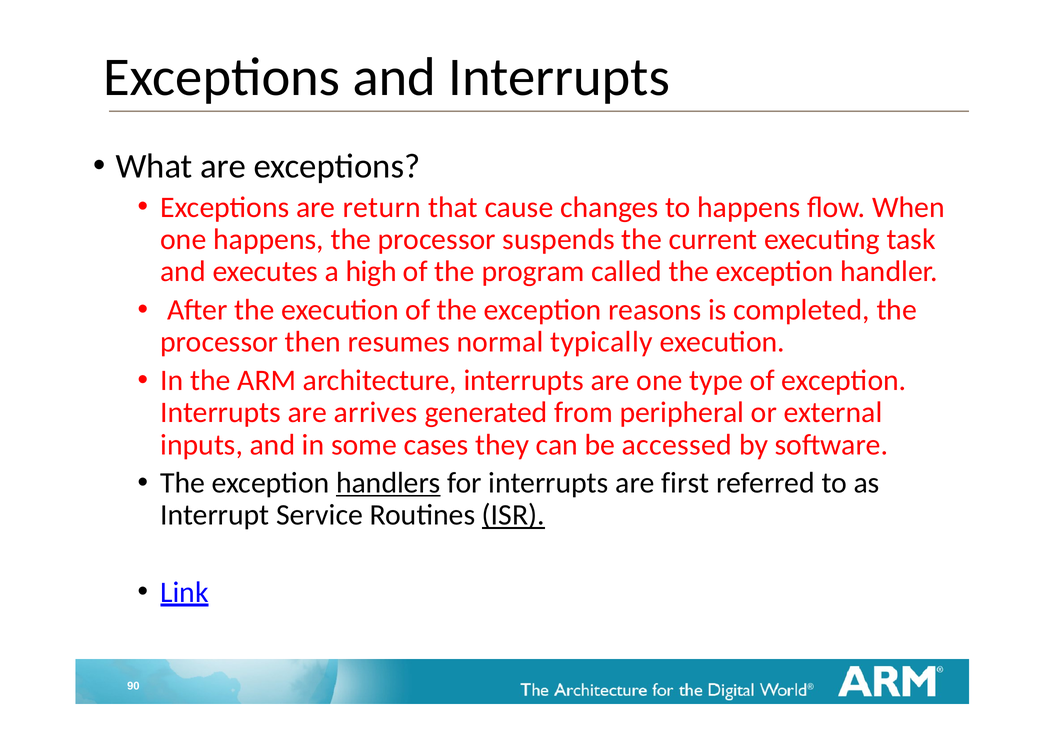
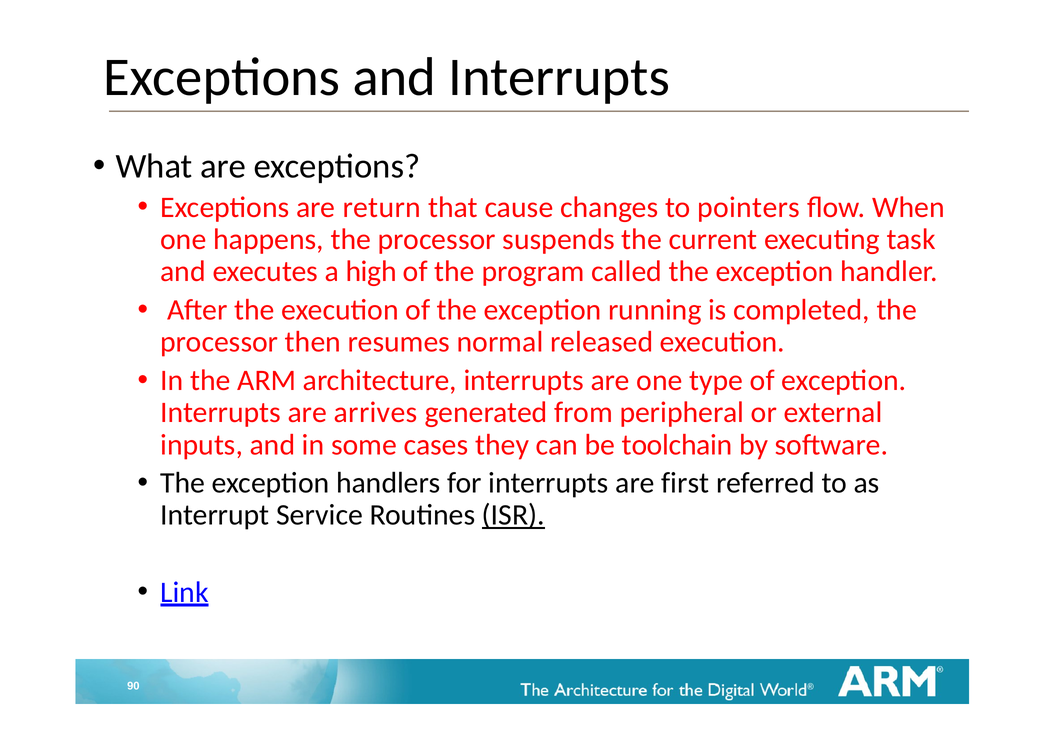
to happens: happens -> pointers (749, 207)
reasons: reasons -> running (655, 310)
typically: typically -> released (602, 342)
accessed: accessed -> toolchain (677, 445)
handlers underline: present -> none (388, 483)
